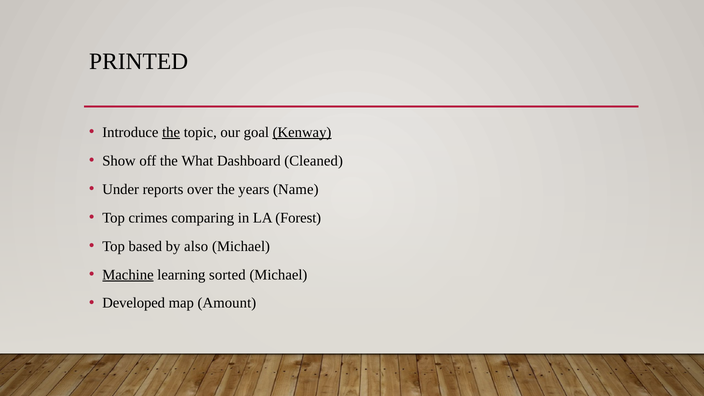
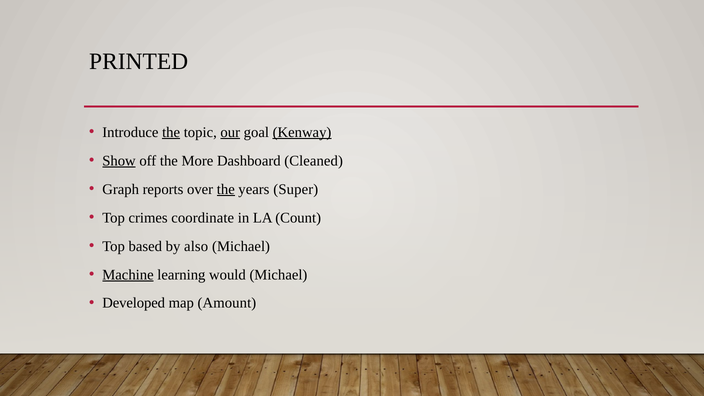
our underline: none -> present (230, 132)
Show underline: none -> present (119, 161)
What: What -> More (197, 161)
Under: Under -> Graph (121, 189)
the underline: none -> present (226, 189)
Name: Name -> Super (296, 189)
comparing: comparing -> coordinate (203, 218)
Forest: Forest -> Count (298, 218)
sorted: sorted -> would (227, 275)
